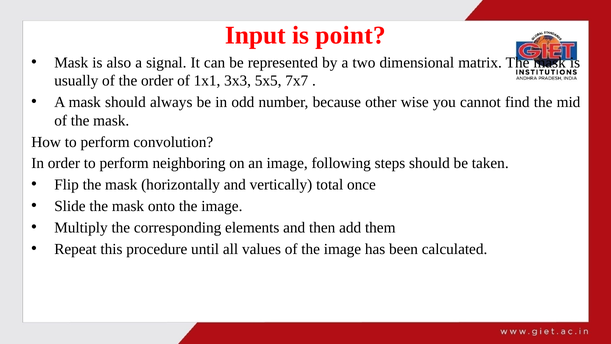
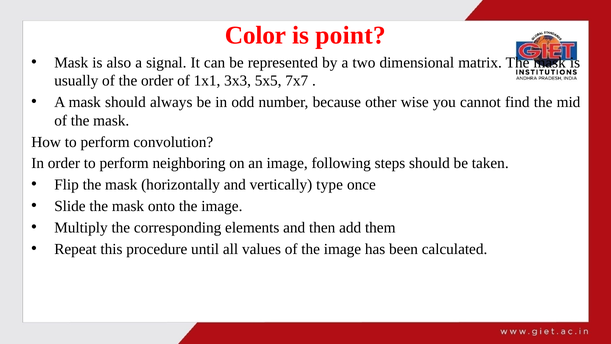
Input: Input -> Color (255, 36)
total: total -> type (330, 185)
